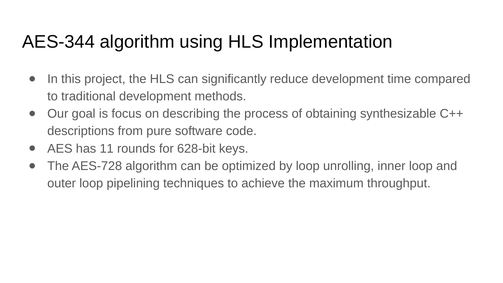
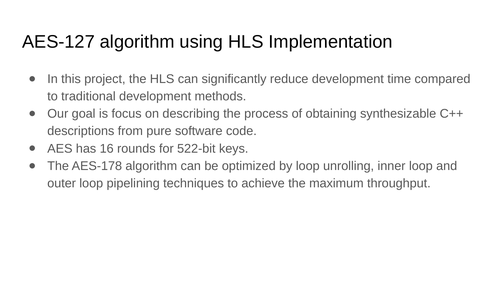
AES-344: AES-344 -> AES-127 (58, 42)
11: 11 -> 16 (107, 148)
628-bit: 628-bit -> 522-bit (196, 148)
AES-728: AES-728 -> AES-178 (97, 166)
